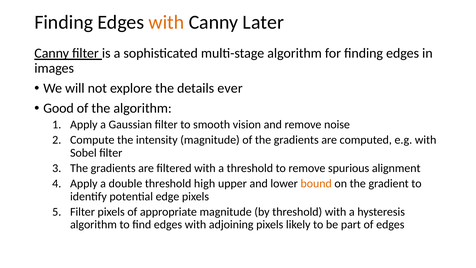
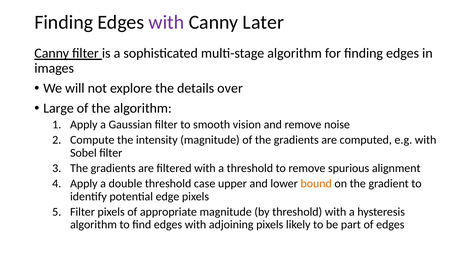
with colour: orange -> purple (166, 22)
ever: ever -> over (230, 88)
Good: Good -> Large (59, 108)
high: high -> case (205, 183)
